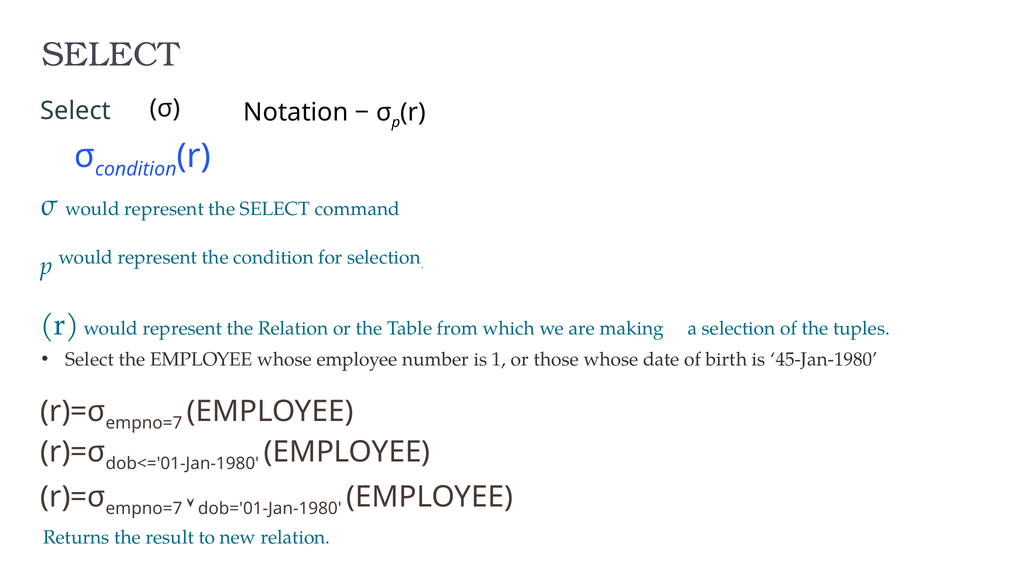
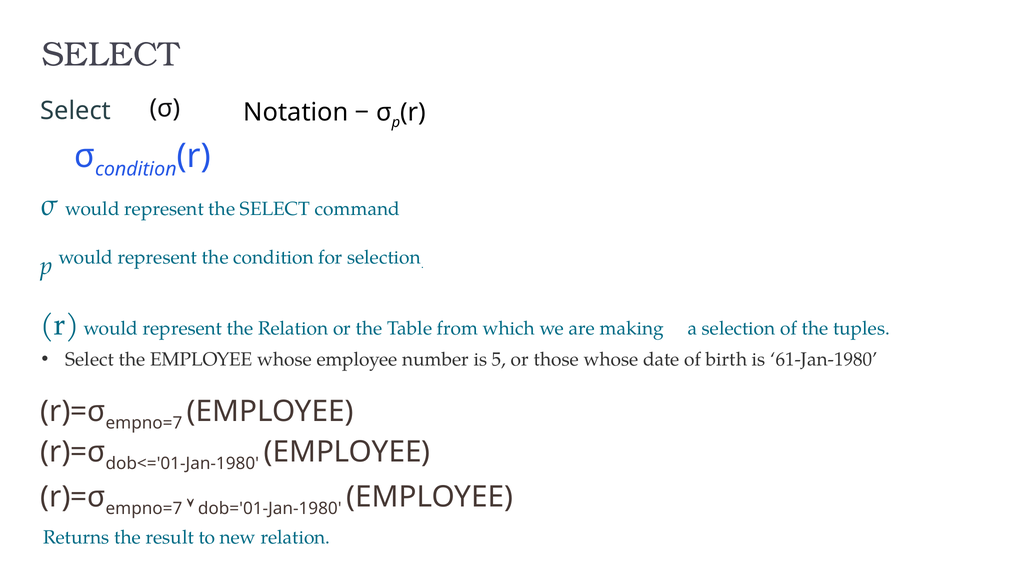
1: 1 -> 5 (499, 360)
45-Jan-1980: 45-Jan-1980 -> 61-Jan-1980 (824, 360)
